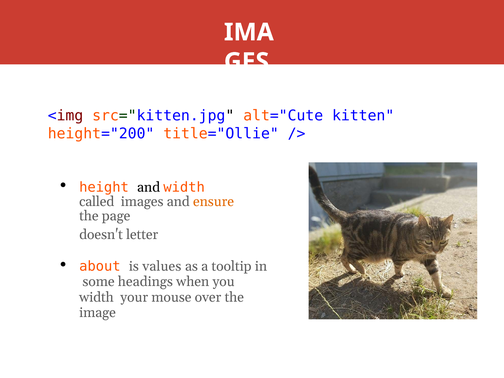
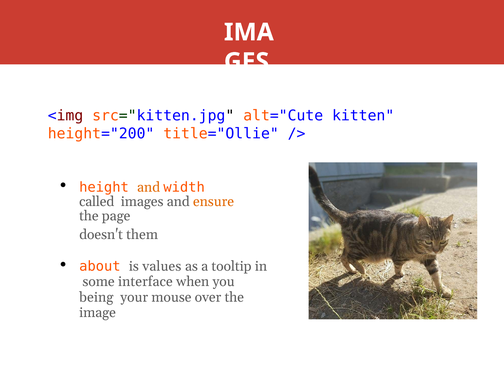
and colour: black -> orange (149, 187)
letter: letter -> them (142, 235)
headings: headings -> interface (145, 282)
width: width -> being (96, 297)
